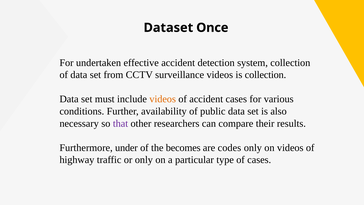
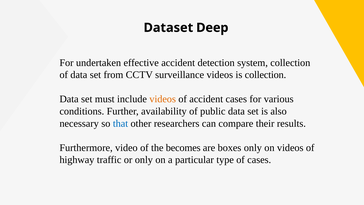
Once: Once -> Deep (212, 28)
that colour: purple -> blue (120, 123)
under: under -> video (126, 148)
codes: codes -> boxes (229, 148)
